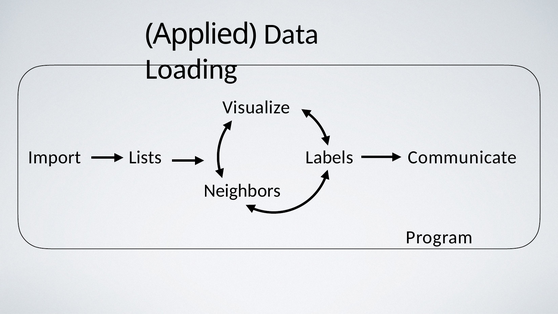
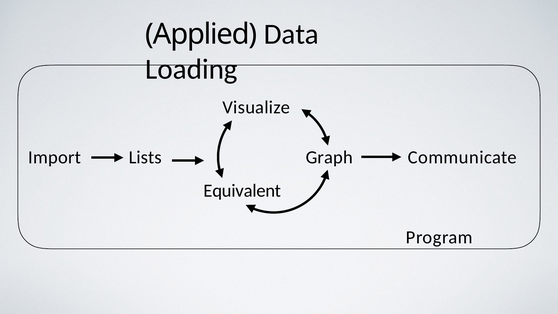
Labels: Labels -> Graph (329, 157)
Neighbors: Neighbors -> Equivalent (242, 191)
